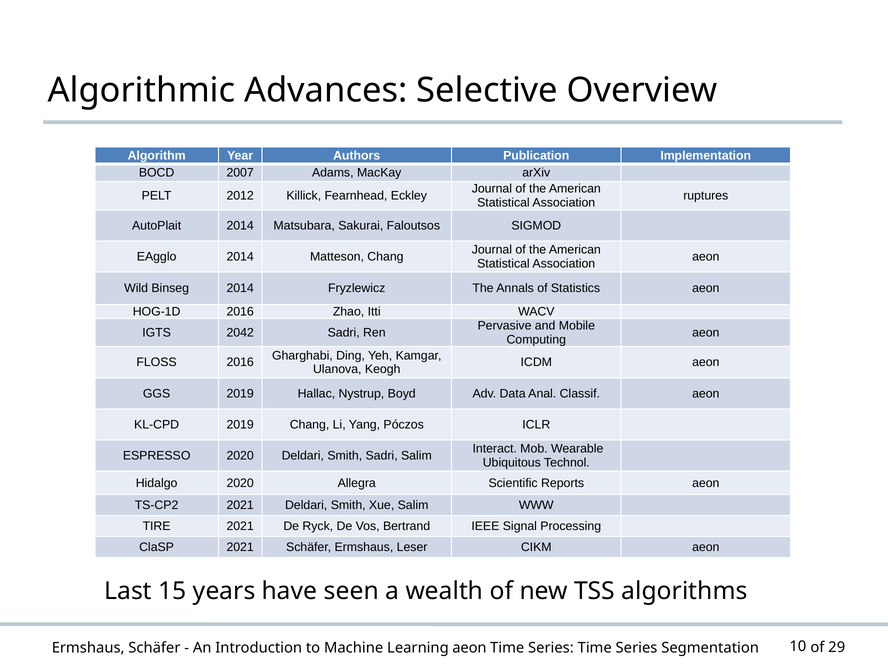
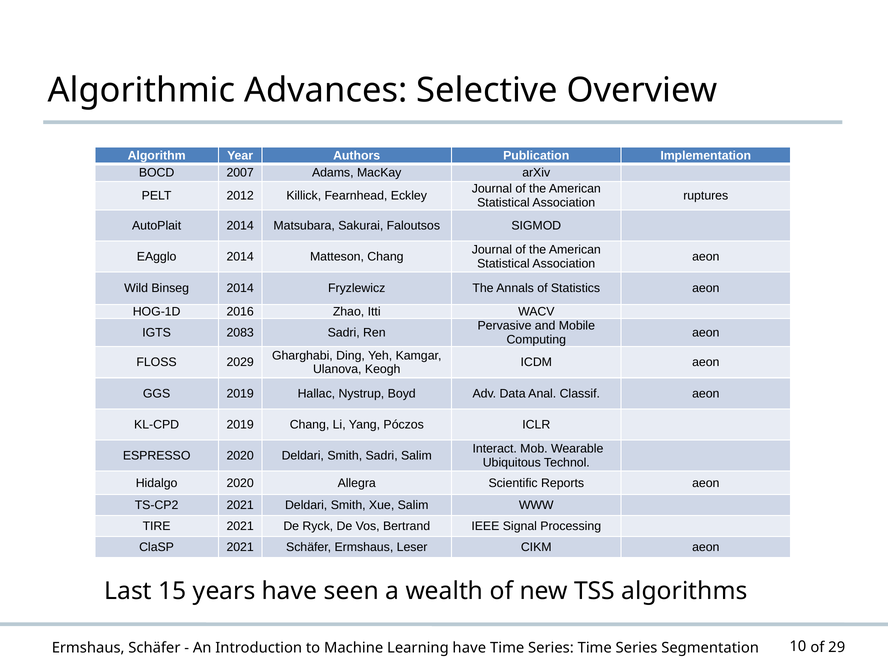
2042: 2042 -> 2083 (240, 333)
FLOSS 2016: 2016 -> 2029 (240, 362)
Learning aeon: aeon -> have (469, 648)
